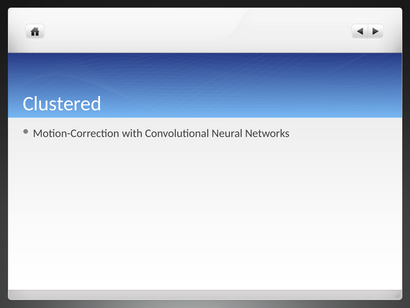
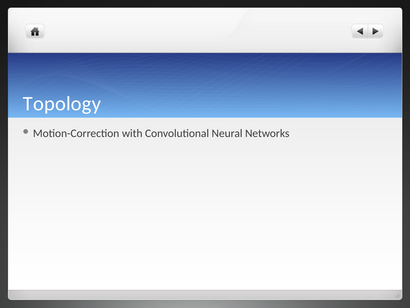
Clustered: Clustered -> Topology (62, 104)
